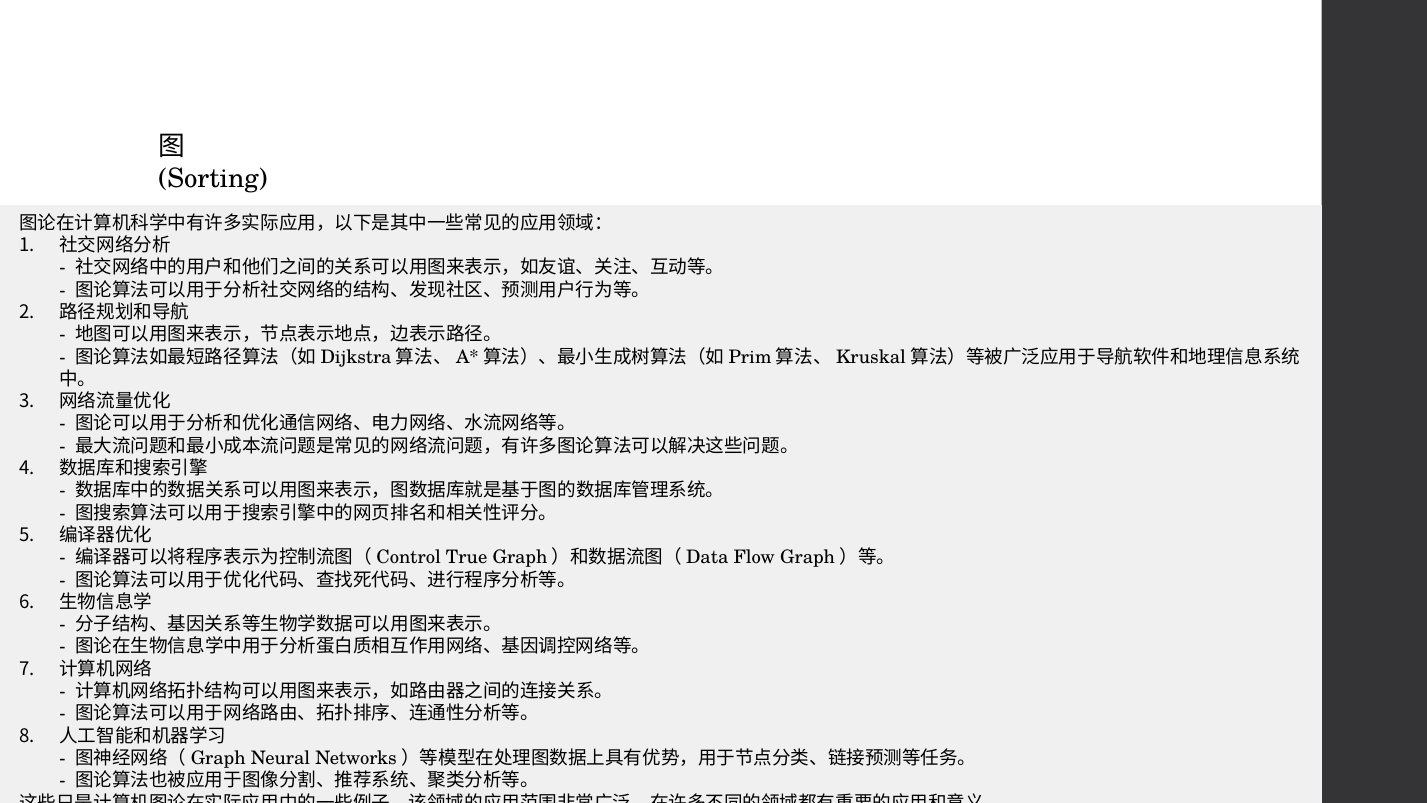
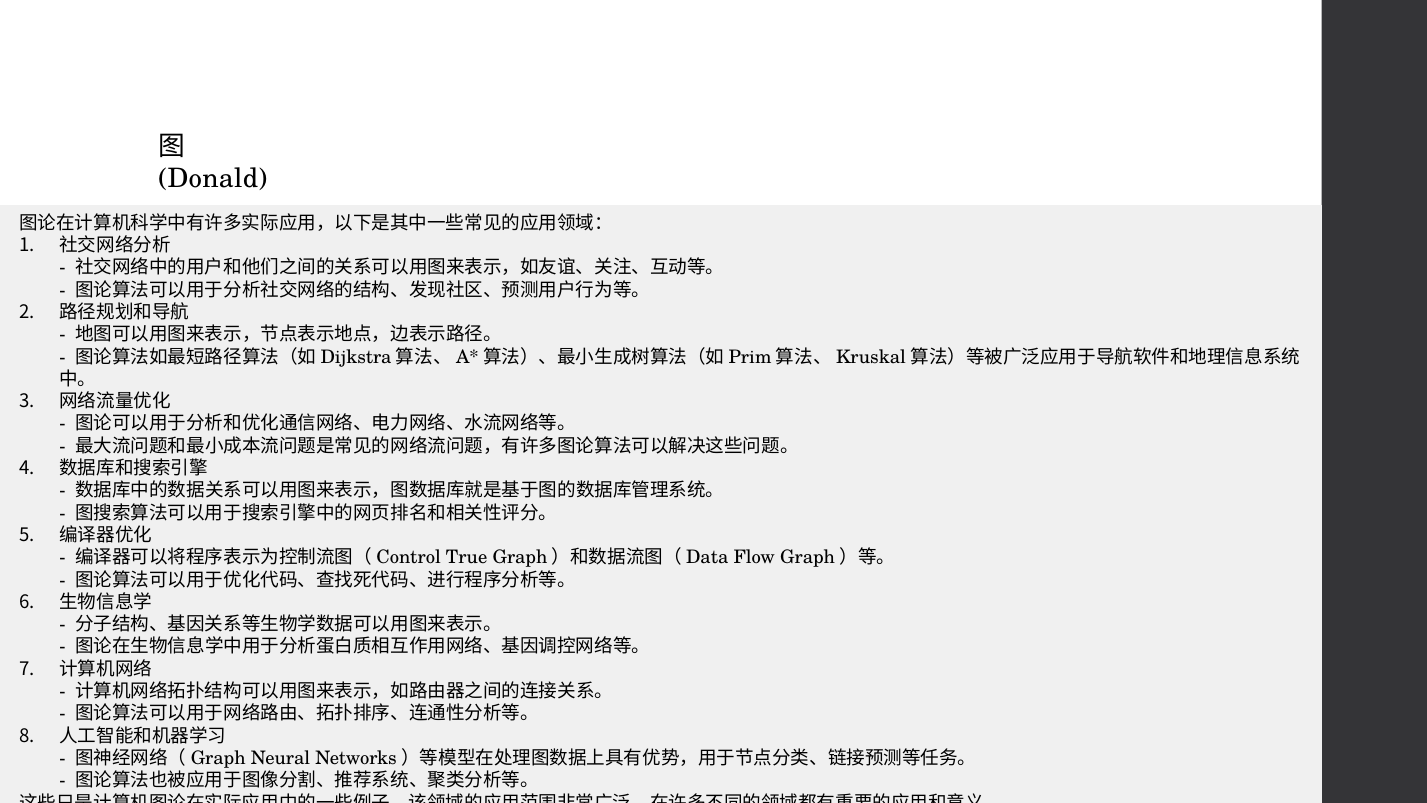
Sorting: Sorting -> Donald (213, 178)
